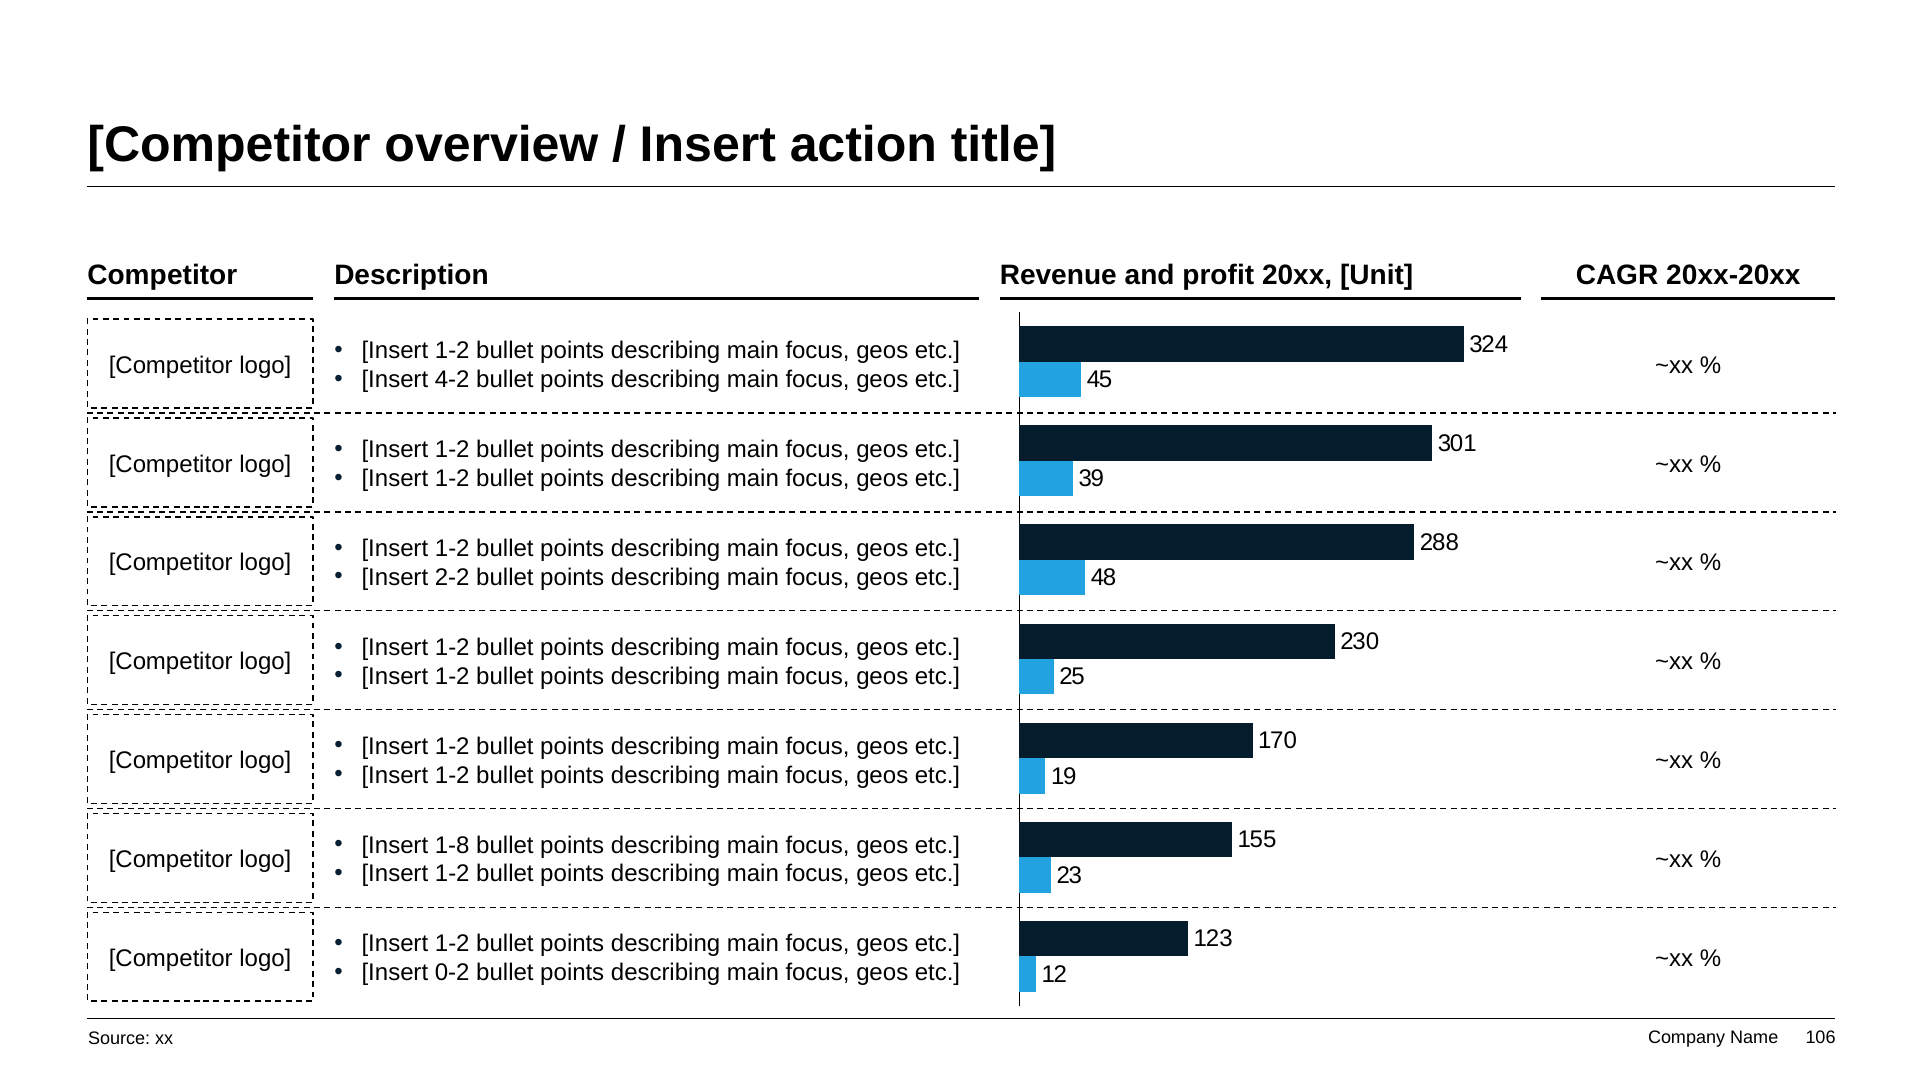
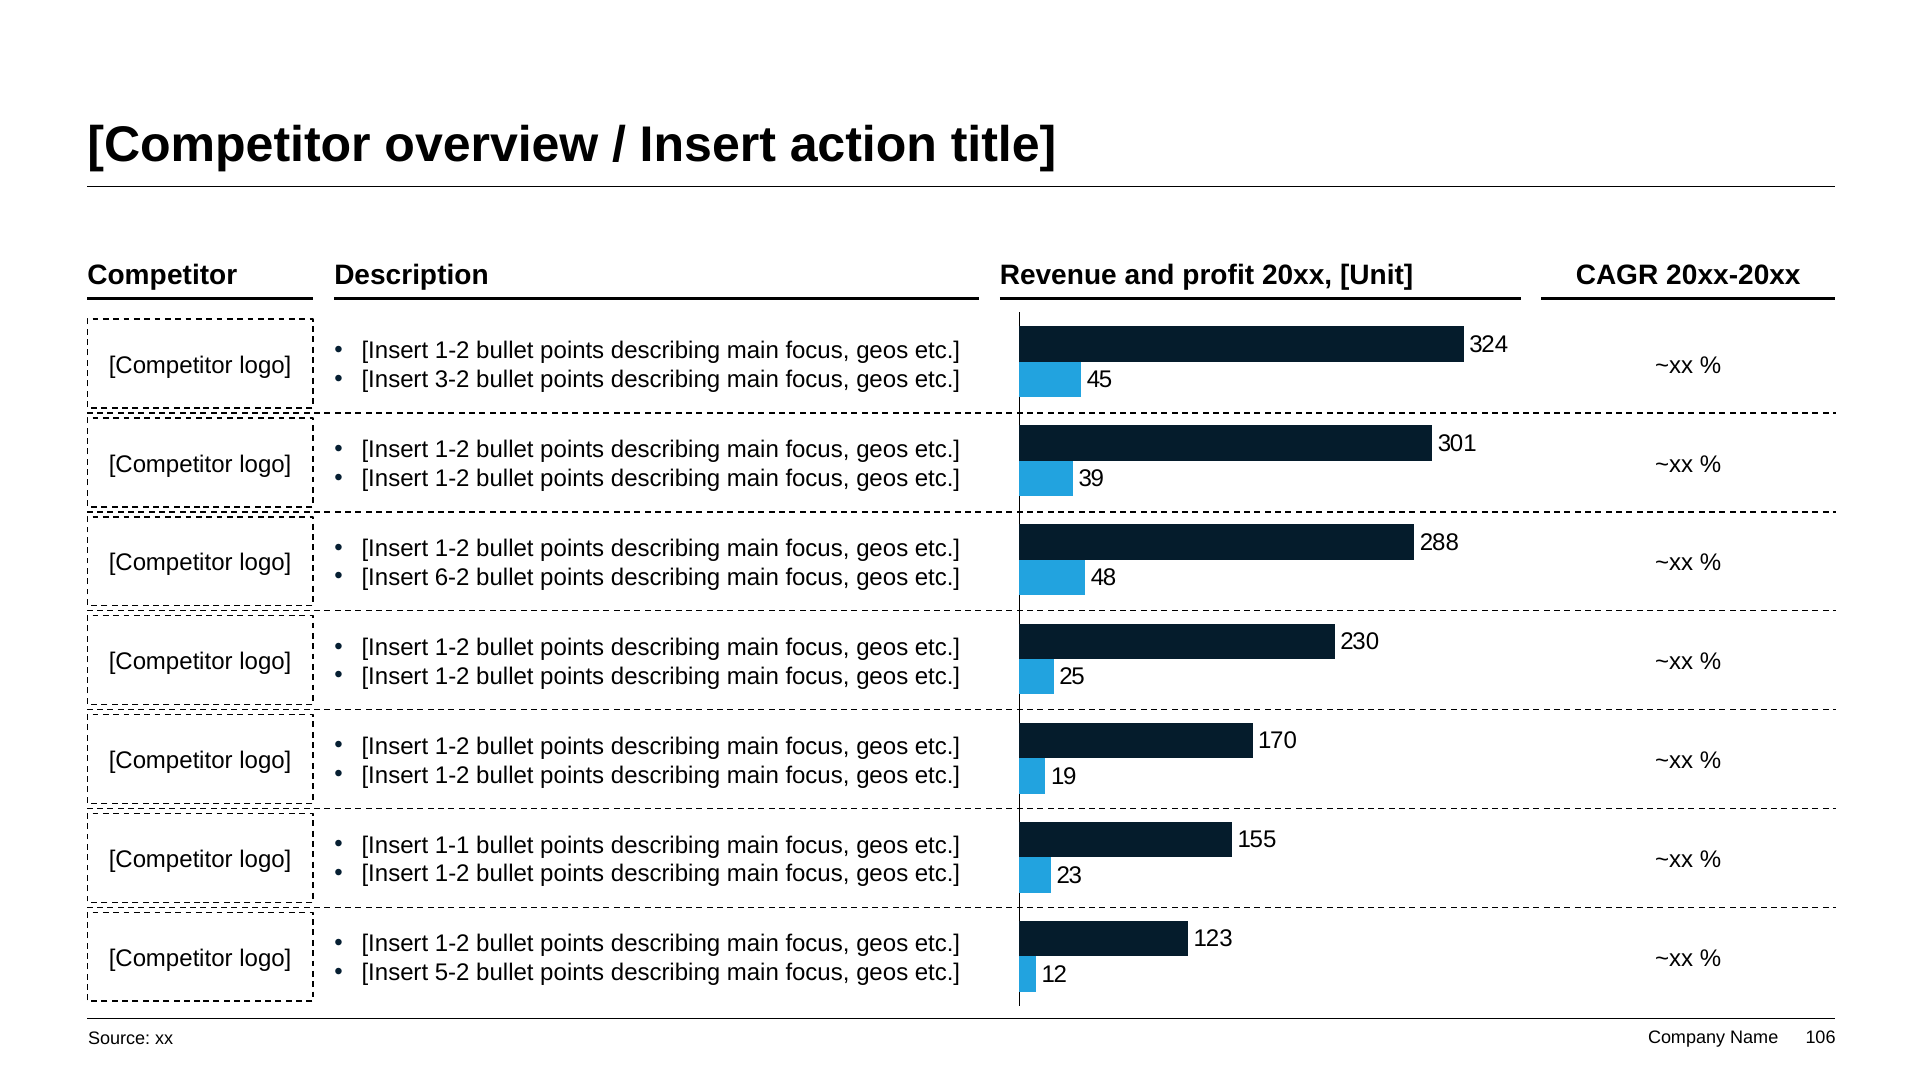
4-2: 4-2 -> 3-2 (452, 380)
2-2: 2-2 -> 6-2 (452, 577)
1-8: 1-8 -> 1-1 (452, 845)
0-2: 0-2 -> 5-2 (452, 973)
